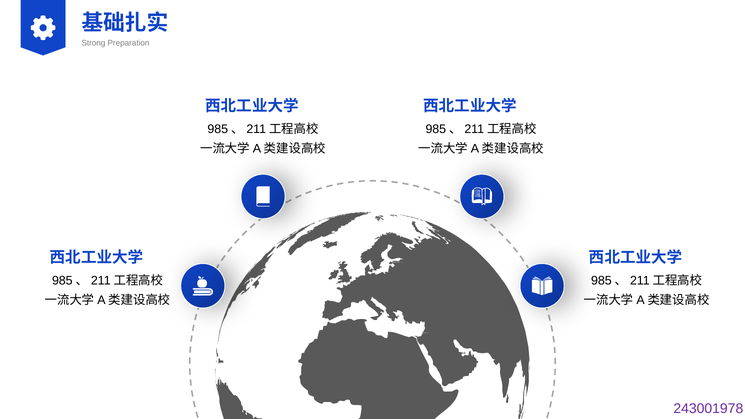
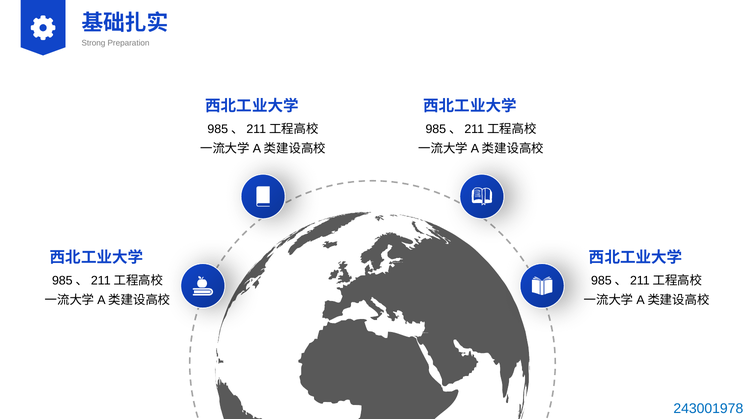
243001978 colour: purple -> blue (708, 409)
